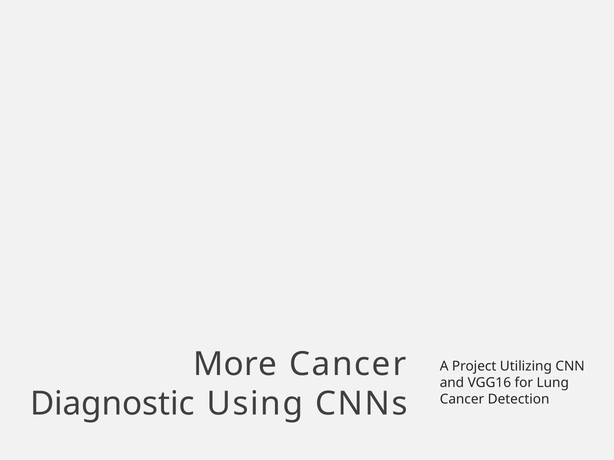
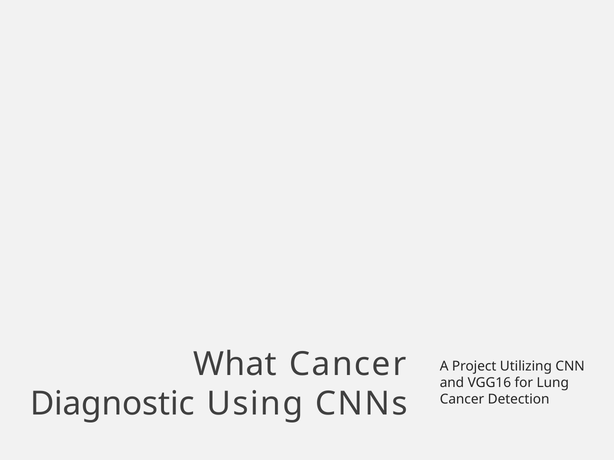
More: More -> What (235, 365)
